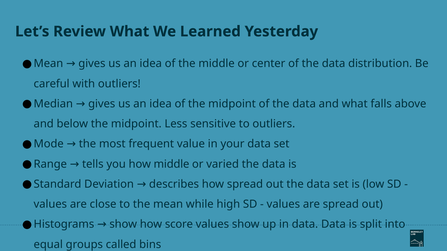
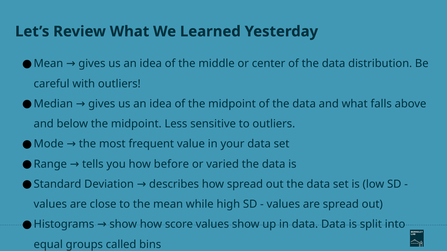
how middle: middle -> before (171, 164)
